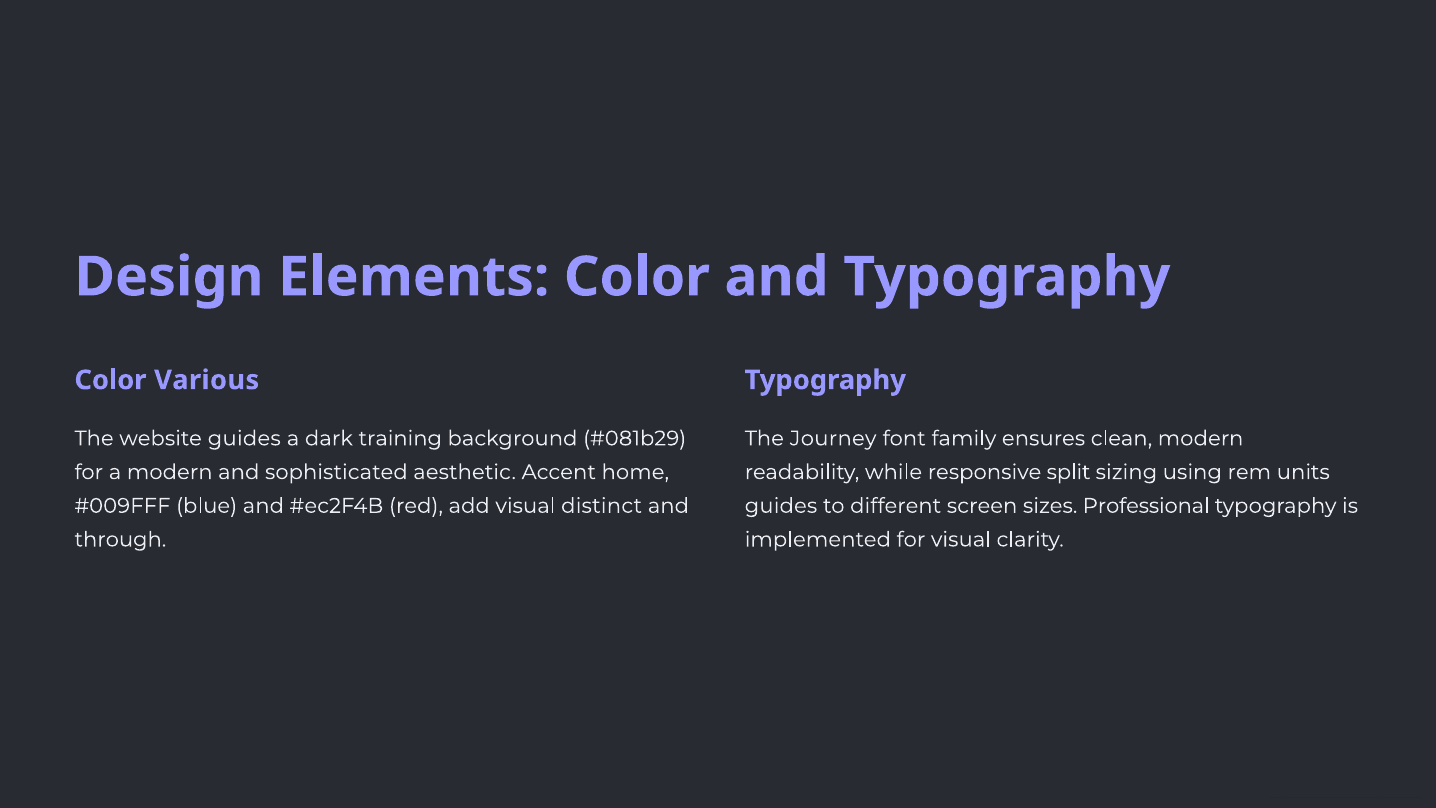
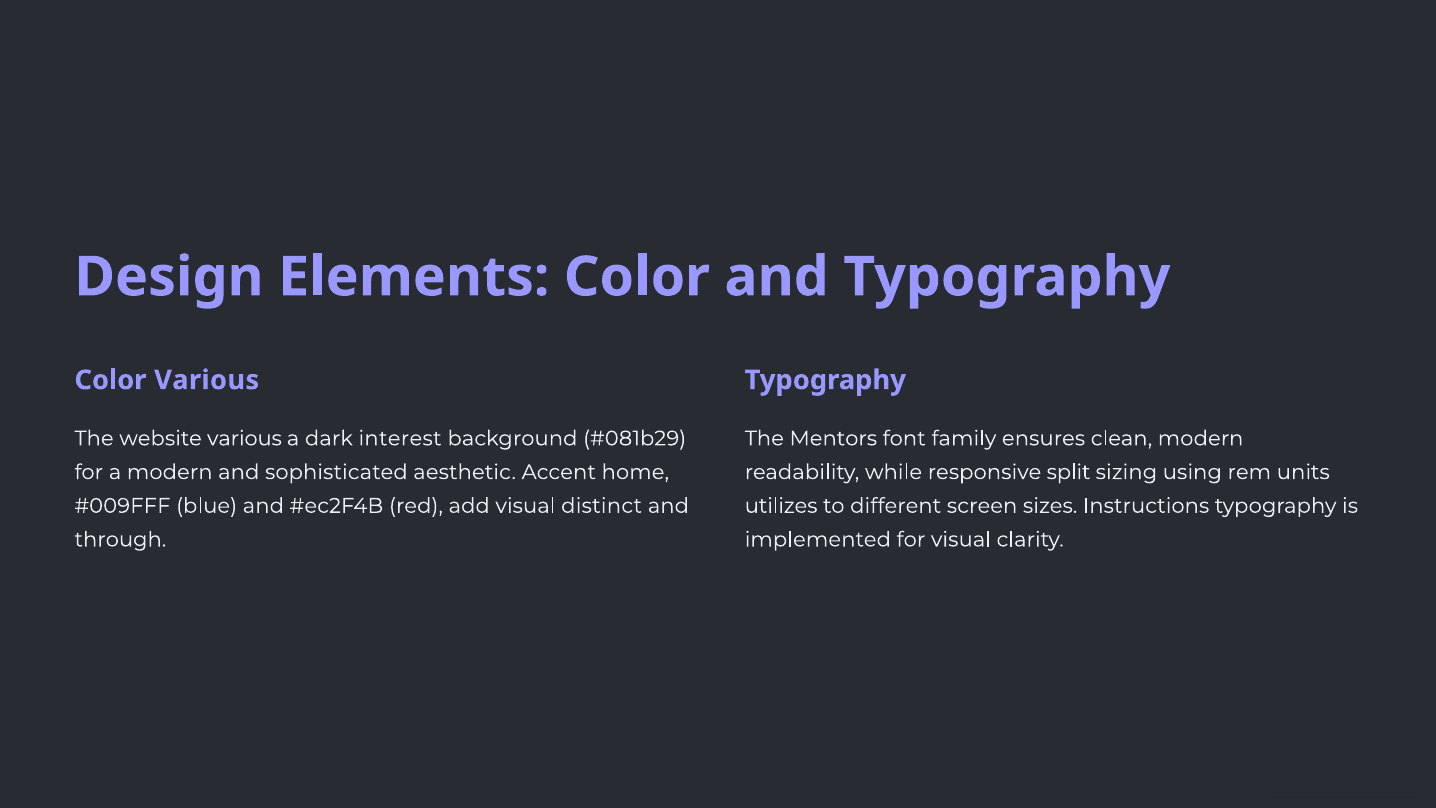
website guides: guides -> various (244, 438)
training: training -> interest (400, 438)
Journey: Journey -> Mentors (833, 438)
guides: guides -> utilizes (781, 506)
Professional: Professional -> Instructions (1146, 506)
